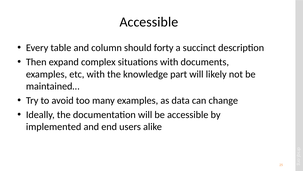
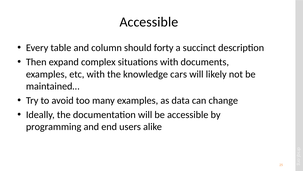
part: part -> cars (179, 74)
implemented: implemented -> programming (54, 126)
